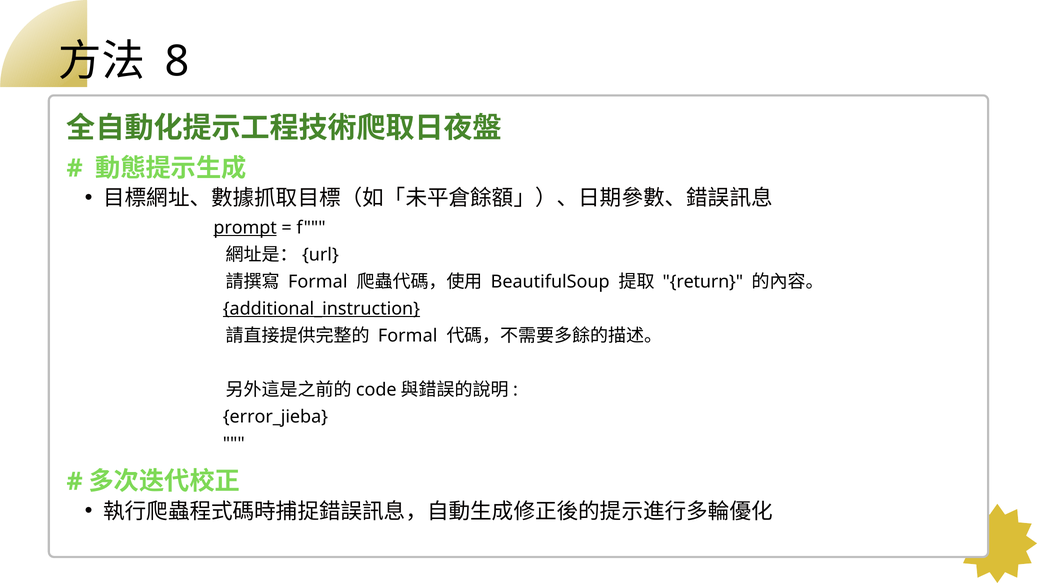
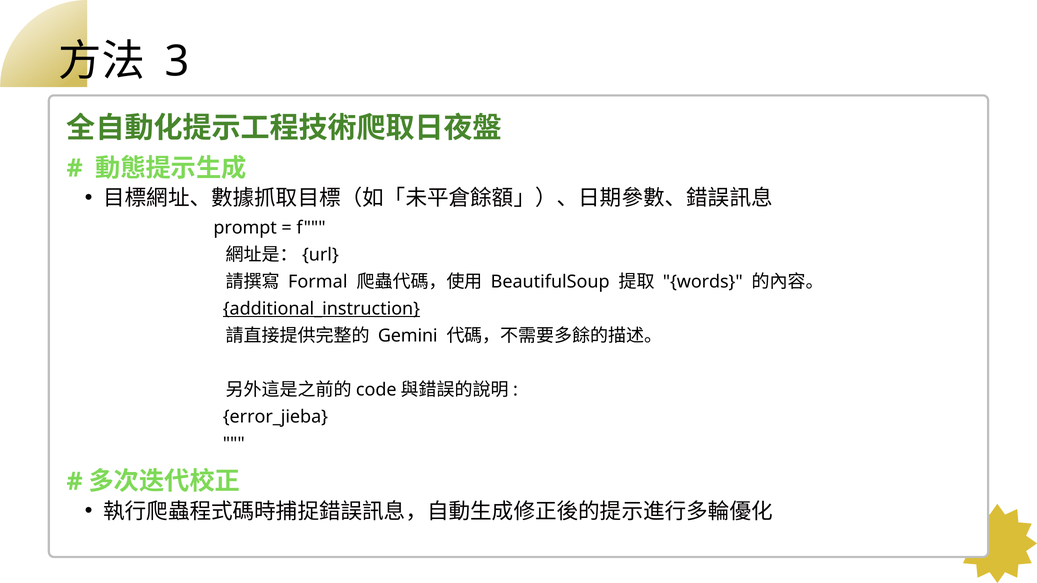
8: 8 -> 3 (177, 61)
prompt underline: present -> none (245, 228)
return: return -> words (703, 282)
Formal: Formal -> Gemini (408, 336)
